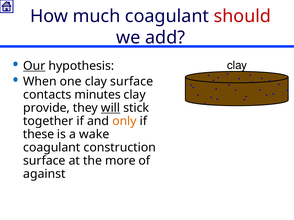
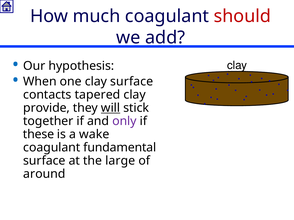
Our underline: present -> none (34, 66)
minutes: minutes -> tapered (97, 95)
only colour: orange -> purple (124, 121)
construction: construction -> fundamental (120, 148)
more: more -> large (120, 161)
against: against -> around (44, 174)
